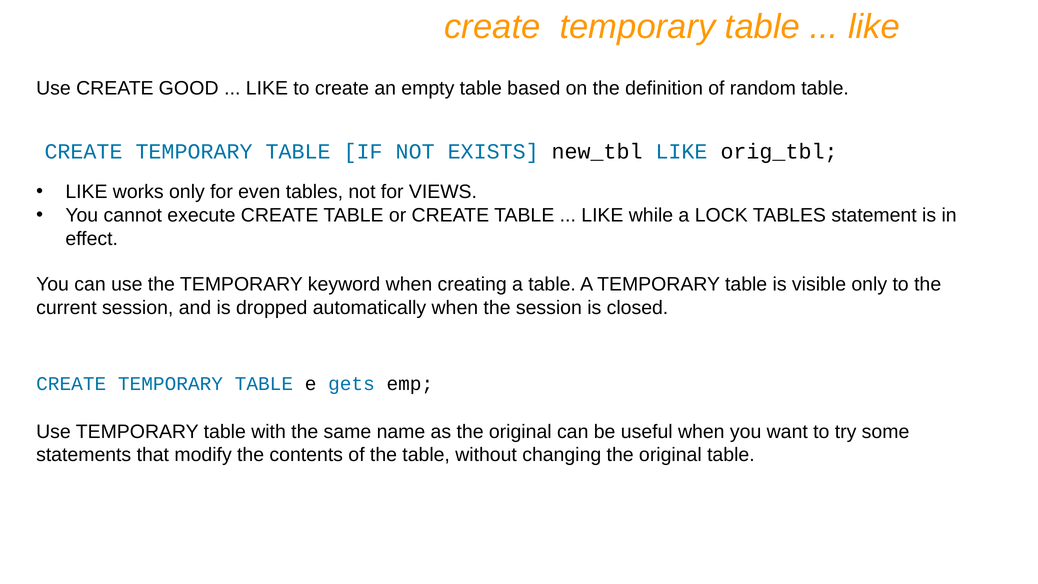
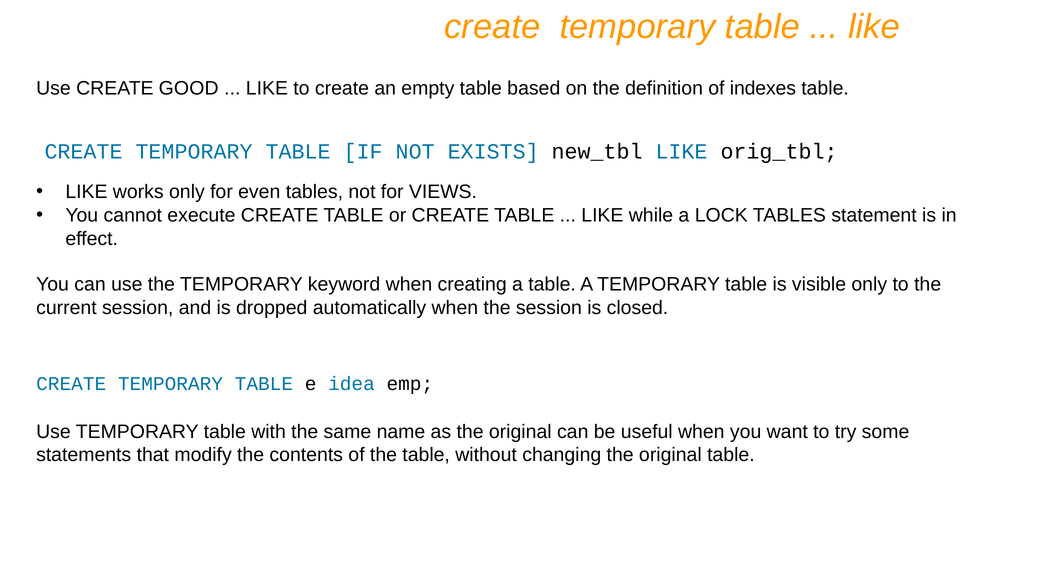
random: random -> indexes (763, 88)
gets: gets -> idea (351, 384)
